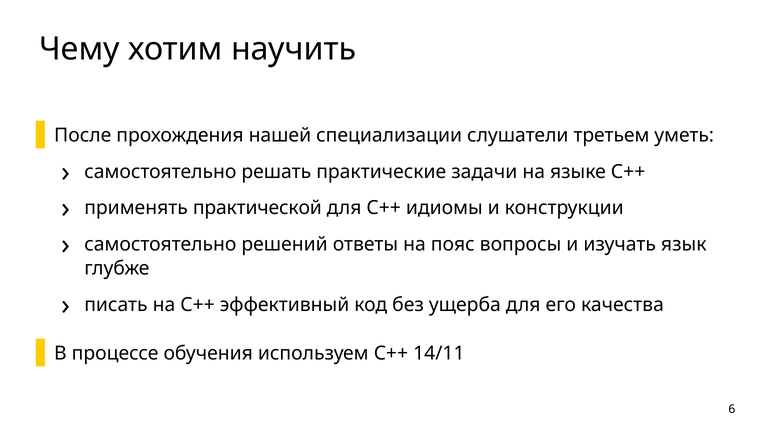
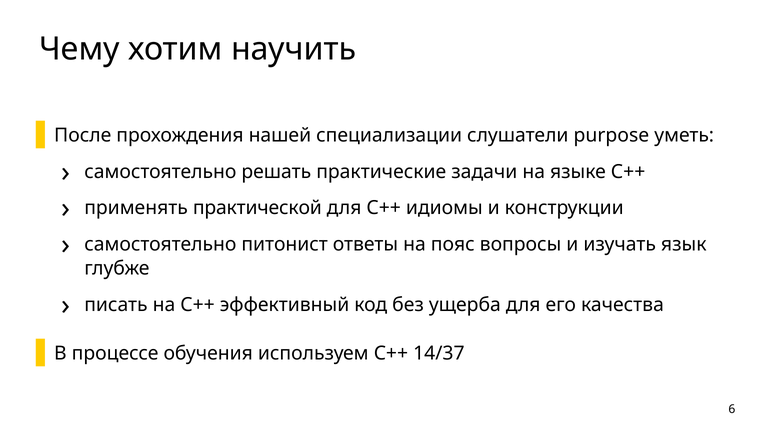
третьем: третьем -> purpose (611, 135)
решений: решений -> питонист (285, 244)
14/11: 14/11 -> 14/37 (439, 353)
